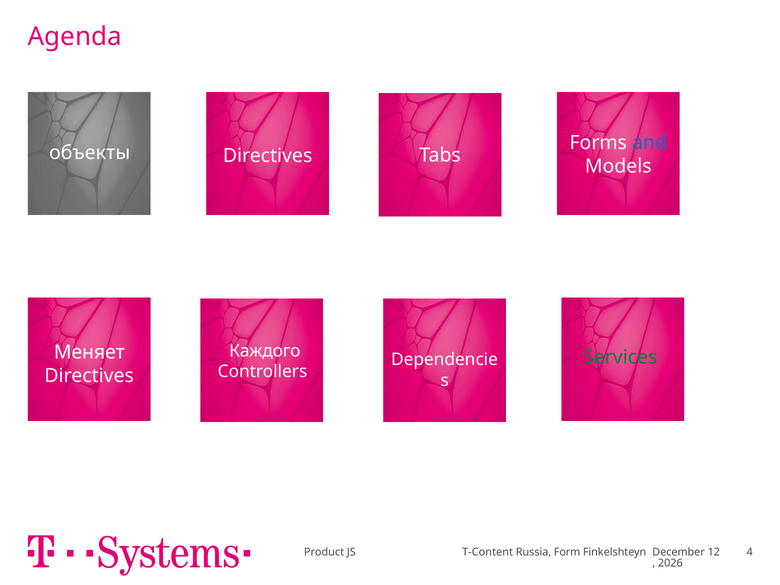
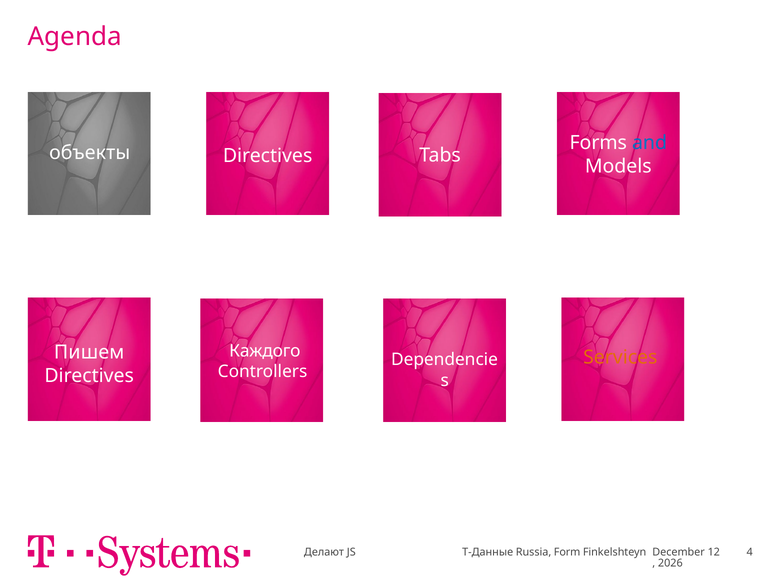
Меняет: Меняет -> Пишем (89, 352)
Services colour: green -> orange (620, 357)
Product: Product -> Делают (324, 552)
T-Content: T-Content -> T-Данные (488, 552)
